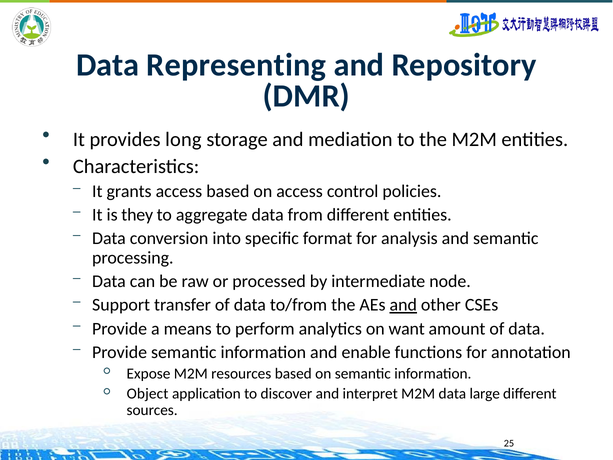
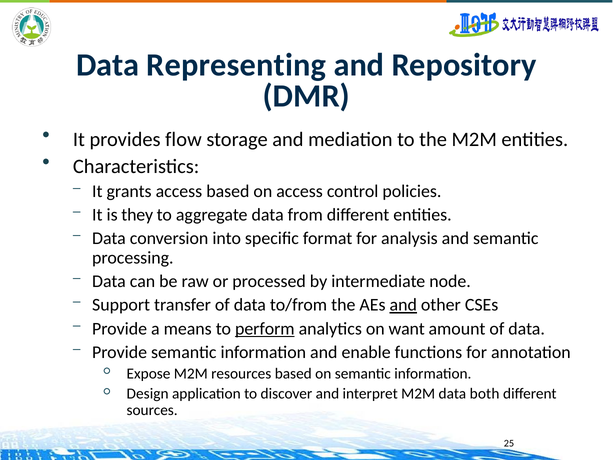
long: long -> flow (183, 140)
perform underline: none -> present (265, 328)
Object: Object -> Design (148, 394)
large: large -> both (485, 394)
